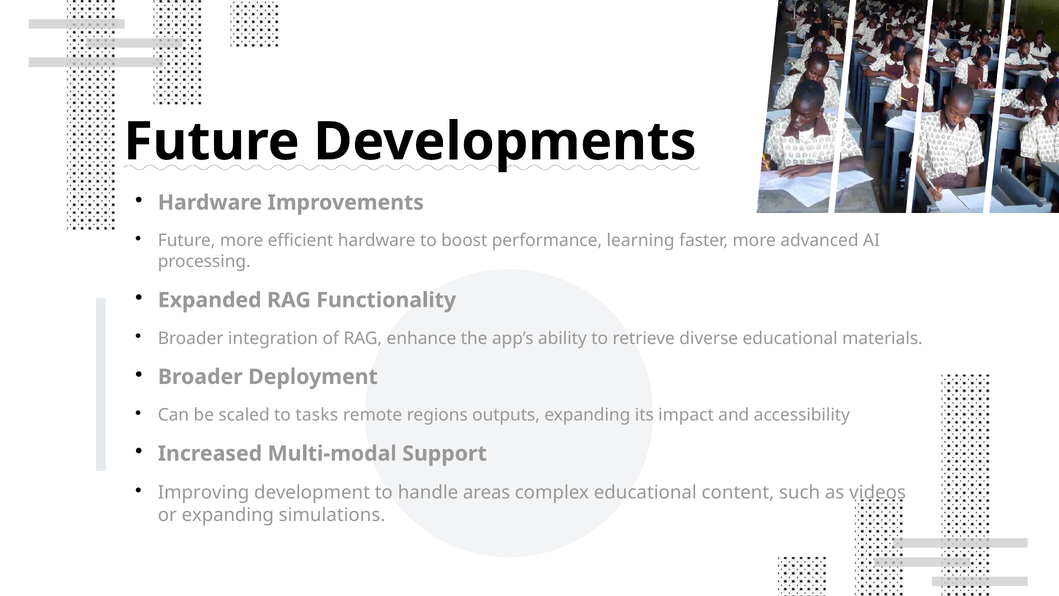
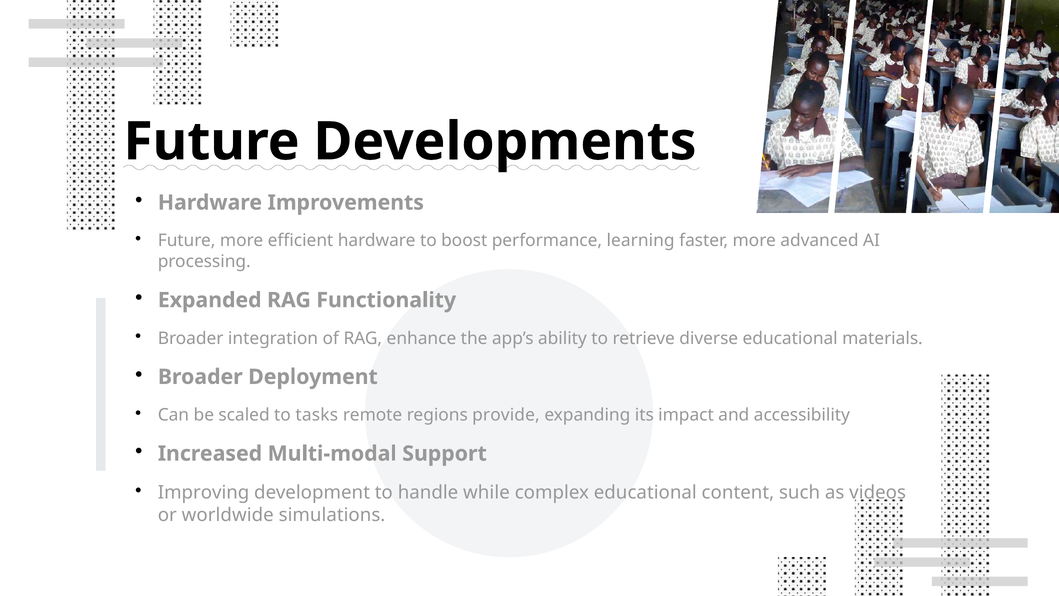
outputs: outputs -> provide (506, 415)
areas: areas -> while (486, 492)
or expanding: expanding -> worldwide (228, 515)
